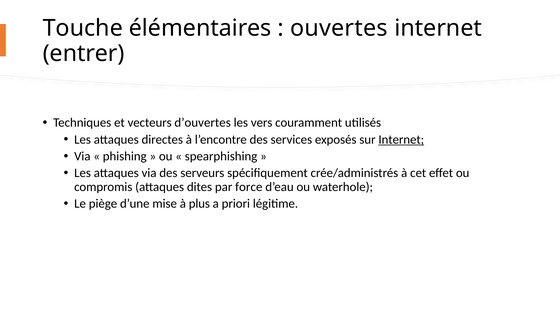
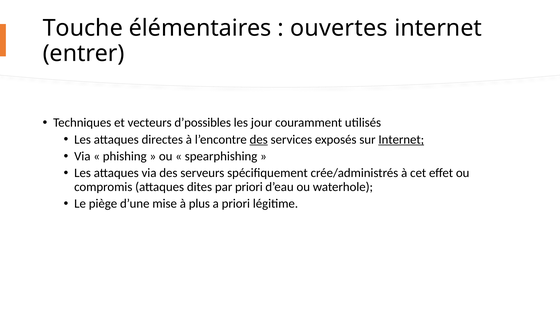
d’ouvertes: d’ouvertes -> d’possibles (203, 123)
vers: vers -> jour (262, 123)
des underline: none -> present (259, 140)
par force: force -> priori (249, 187)
